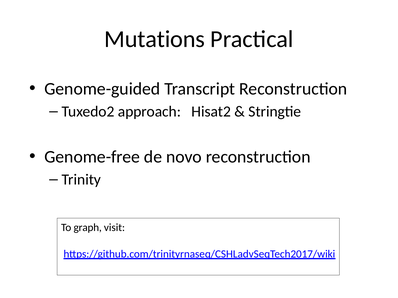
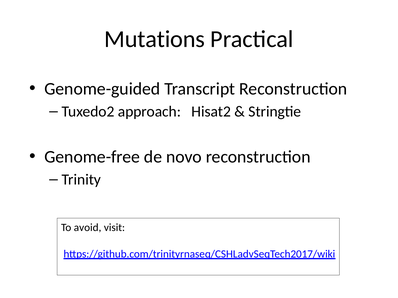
graph: graph -> avoid (88, 228)
